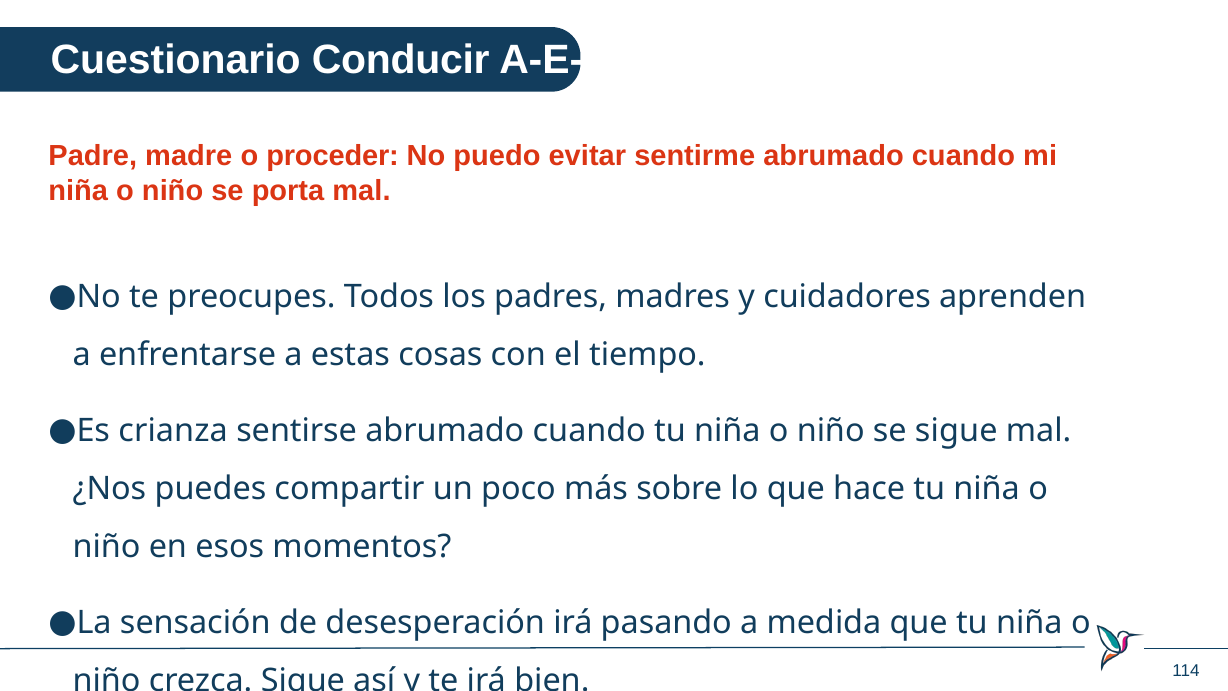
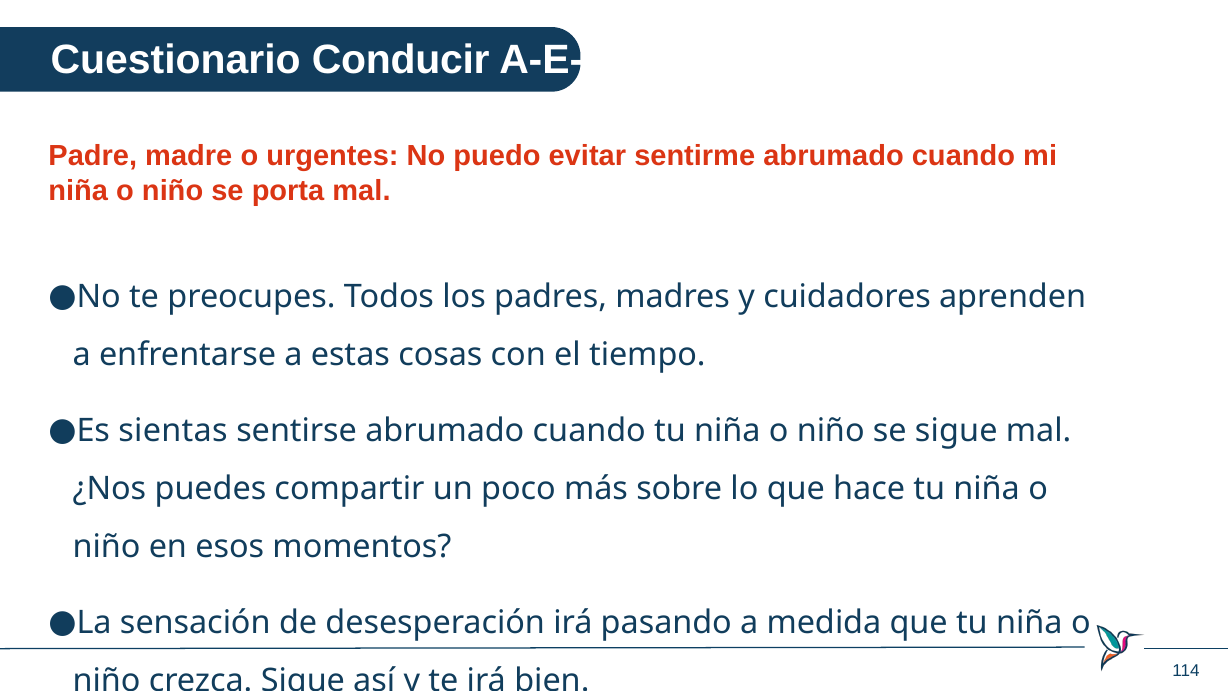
proceder: proceder -> urgentes (332, 156)
crianza: crianza -> sientas (173, 430)
